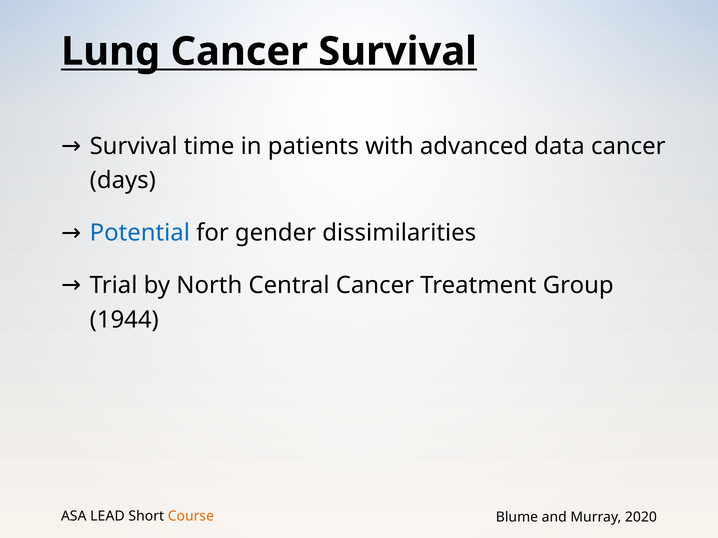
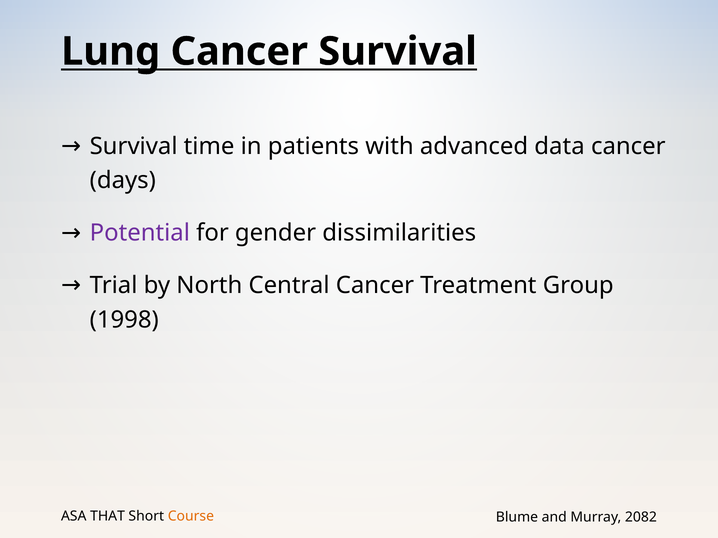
Potential colour: blue -> purple (140, 233)
1944: 1944 -> 1998 (124, 320)
LEAD: LEAD -> THAT (108, 517)
2020: 2020 -> 2082 (641, 518)
